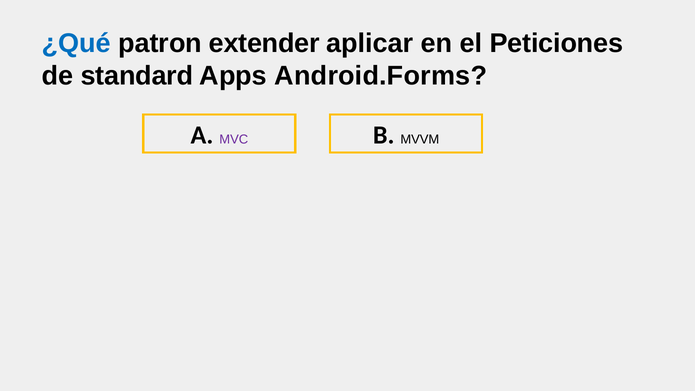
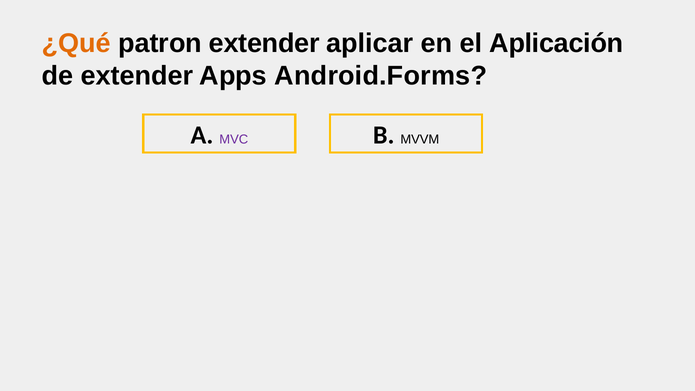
¿Qué colour: blue -> orange (76, 43)
Peticiones: Peticiones -> Aplicación (556, 43)
de standard: standard -> extender (137, 76)
